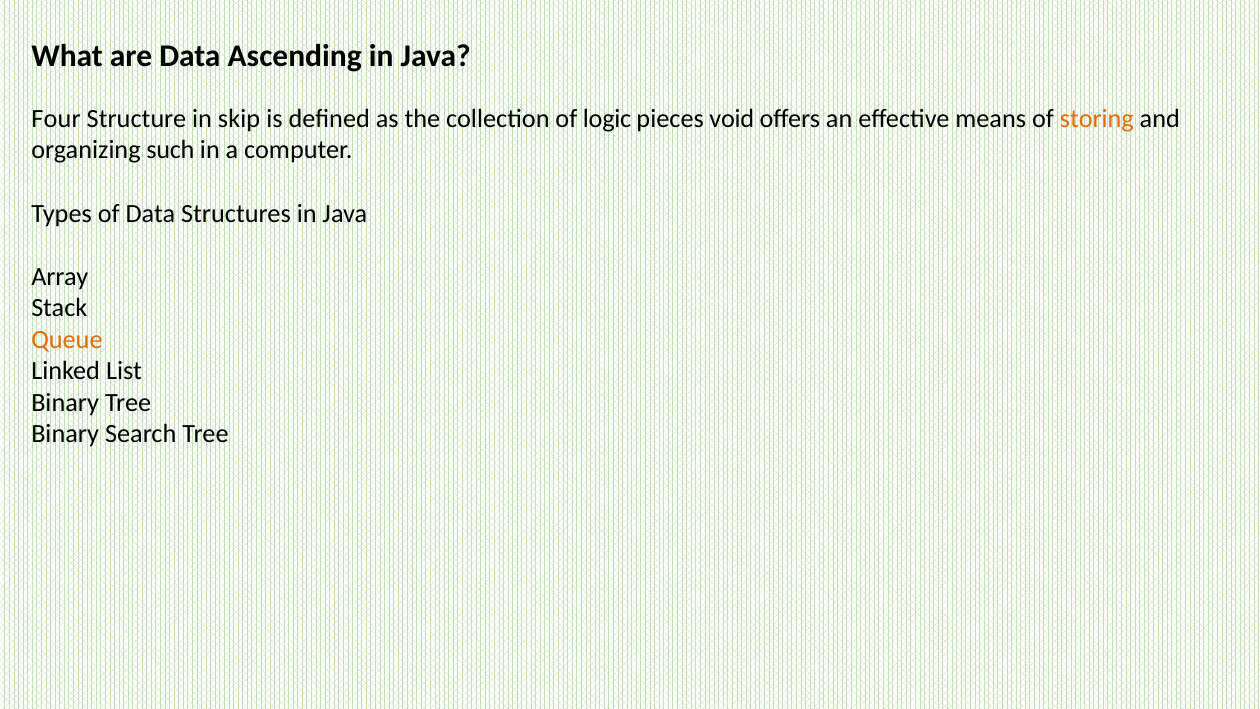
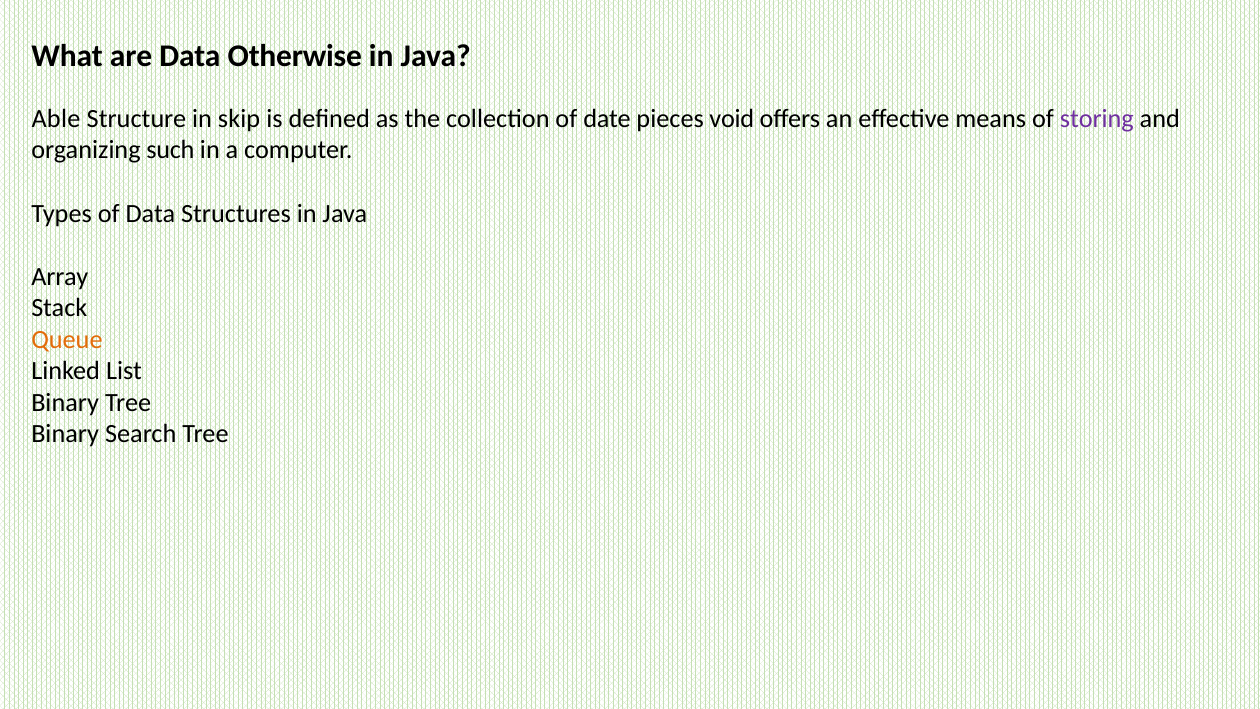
Ascending: Ascending -> Otherwise (295, 56)
Four: Four -> Able (56, 119)
logic: logic -> date (607, 119)
storing colour: orange -> purple (1097, 119)
